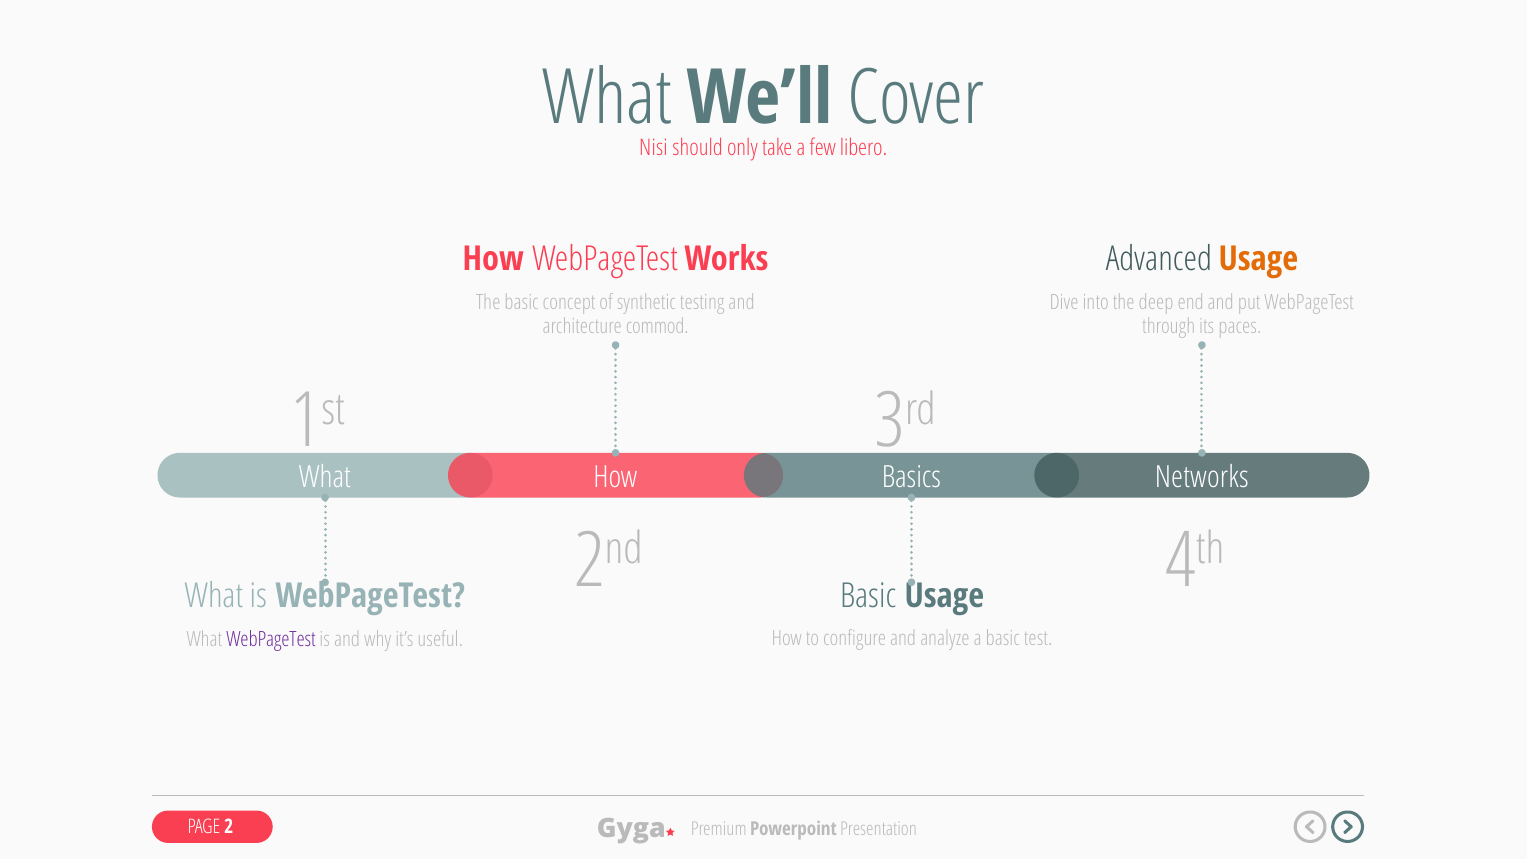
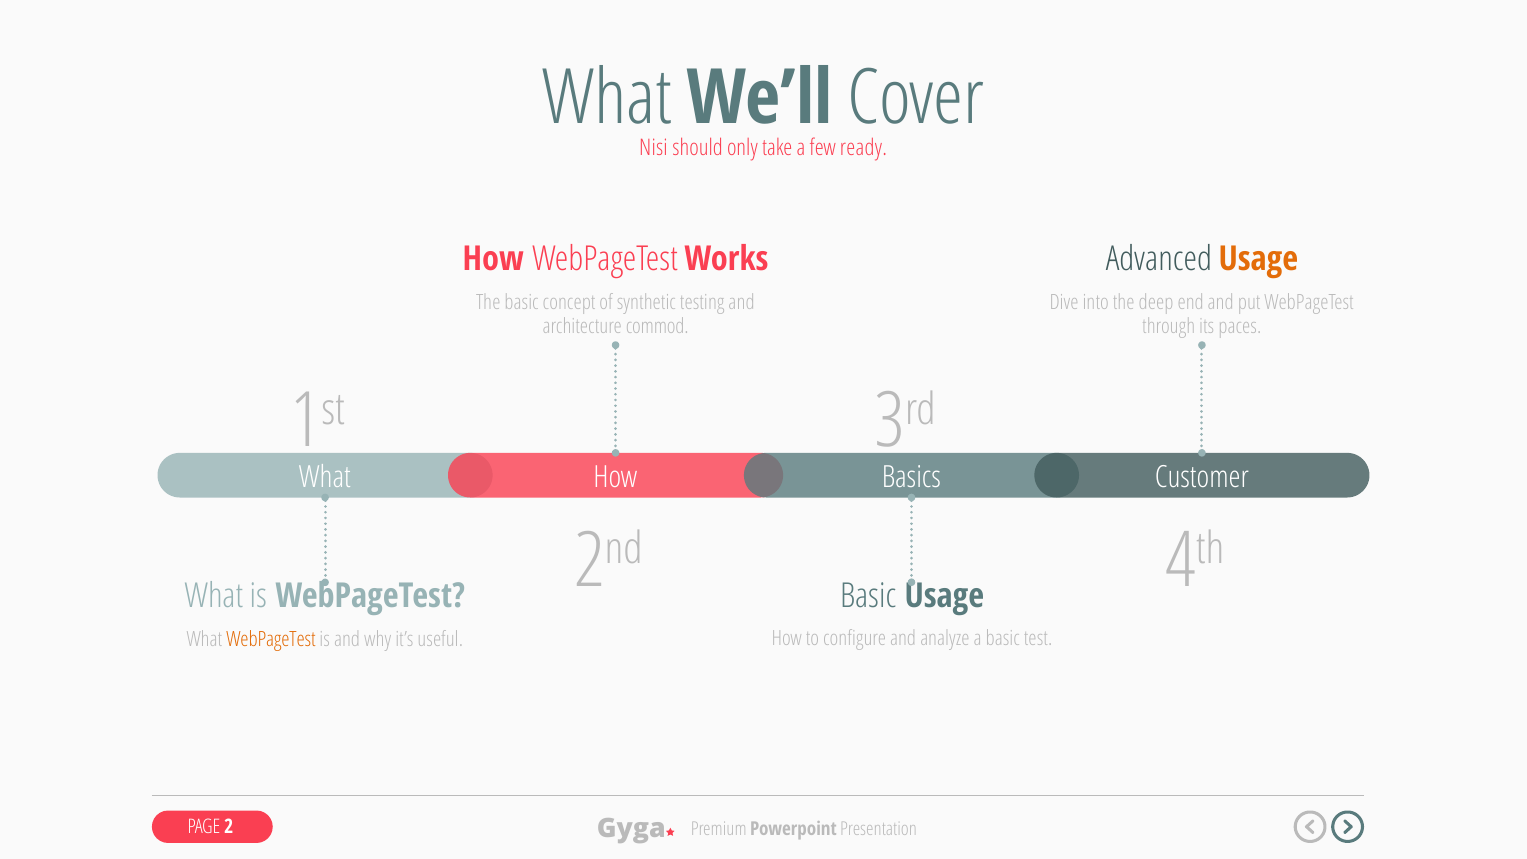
libero: libero -> ready (864, 148)
Networks: Networks -> Customer (1202, 477)
WebPageTest colour: purple -> orange (271, 639)
